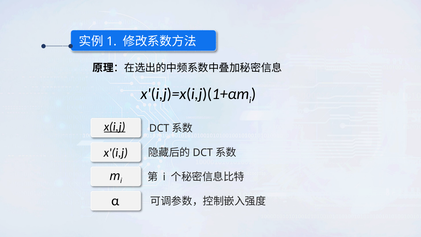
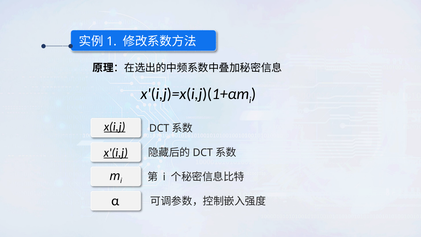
x'(i,j underline: none -> present (116, 153)
